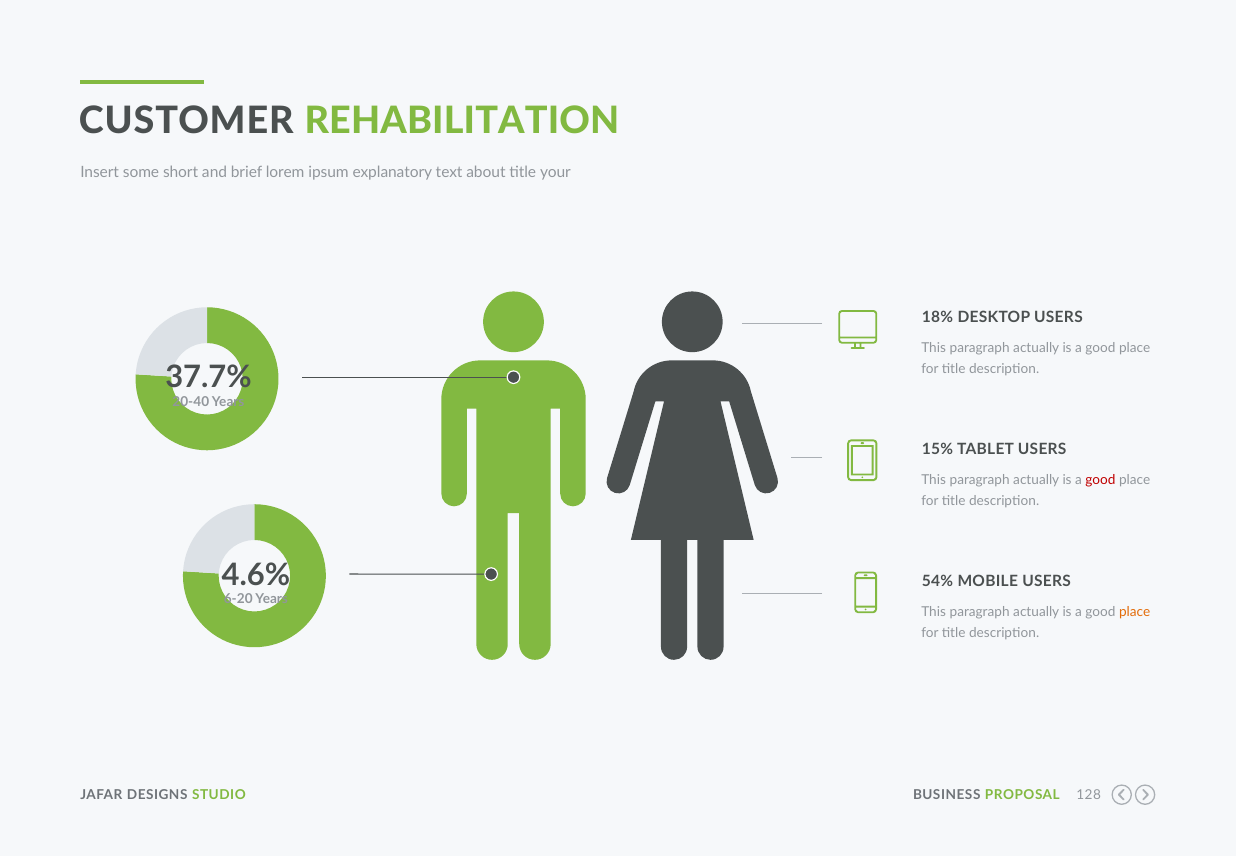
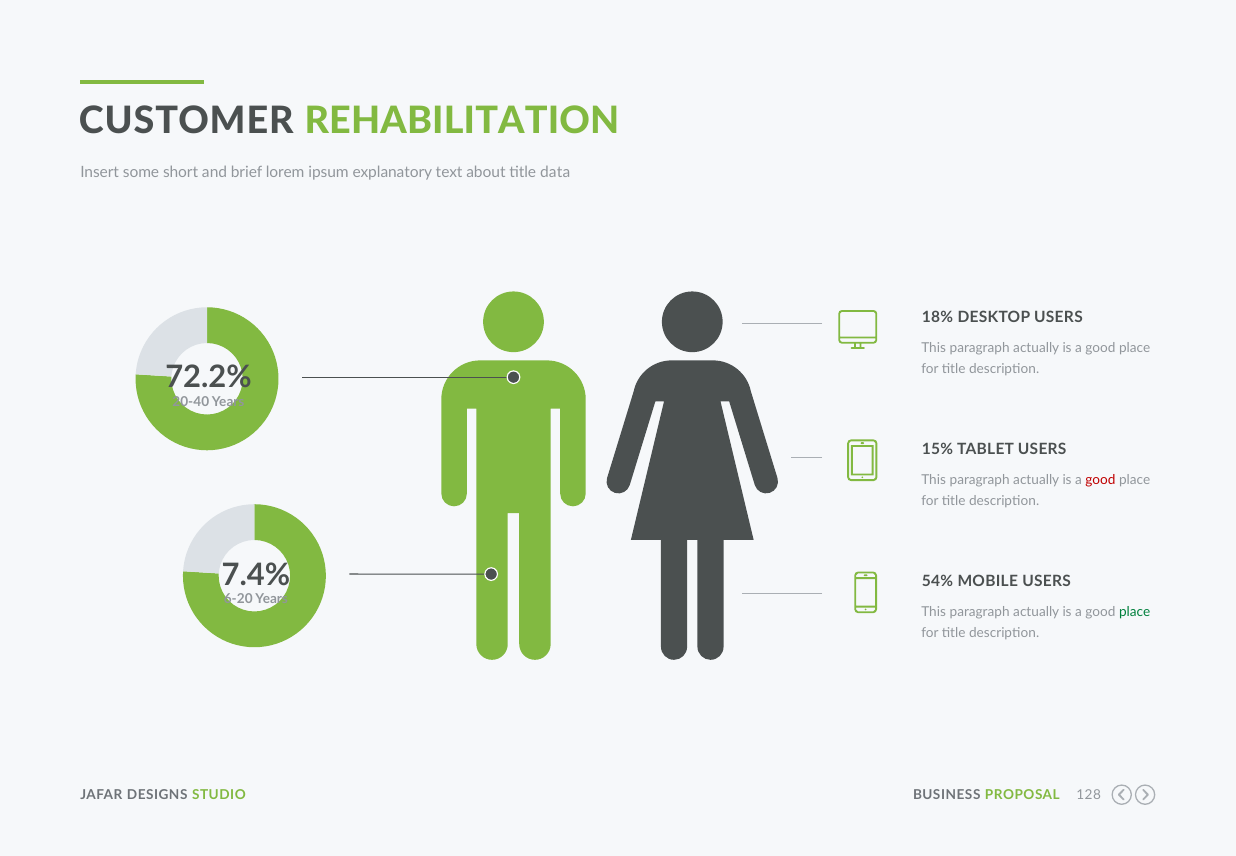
your: your -> data (555, 172)
37.7%: 37.7% -> 72.2% (208, 377)
4.6%: 4.6% -> 7.4% (256, 575)
place colour: orange -> green (1135, 612)
